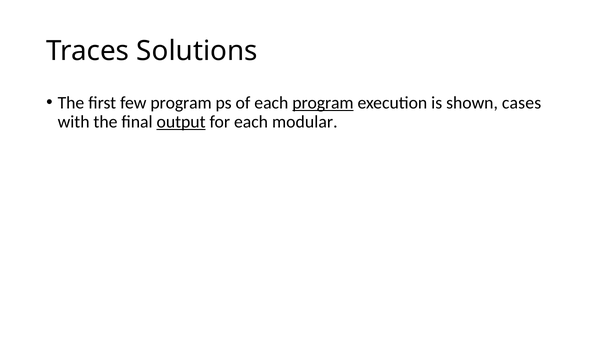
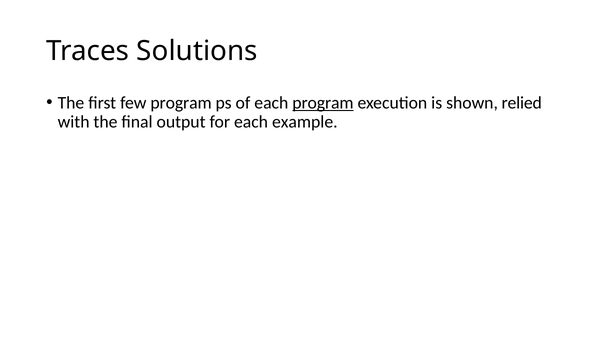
cases: cases -> relied (522, 103)
output underline: present -> none (181, 122)
modular: modular -> example (305, 122)
